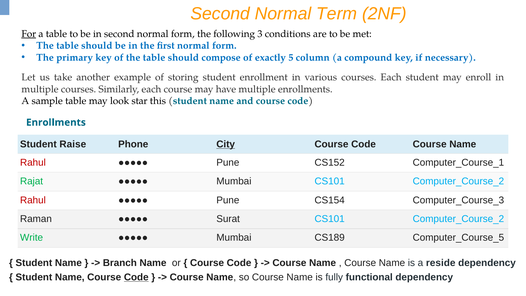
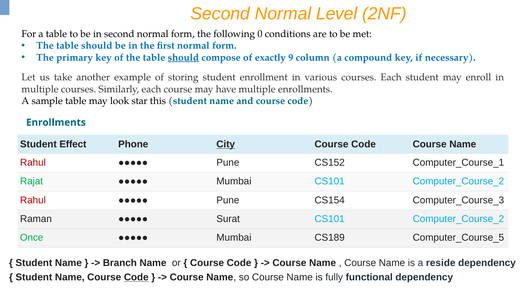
Term: Term -> Level (337, 14)
For underline: present -> none (29, 34)
3: 3 -> 0 (260, 34)
should underline: none -> present (183, 58)
5: 5 -> 9 (291, 58)
Raise: Raise -> Effect (73, 144)
Write: Write -> Once (32, 238)
